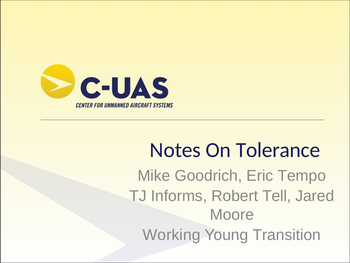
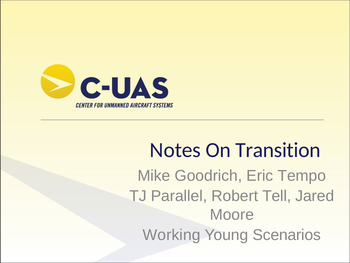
Tolerance: Tolerance -> Transition (278, 150)
Informs: Informs -> Parallel (179, 196)
Transition: Transition -> Scenarios (287, 234)
